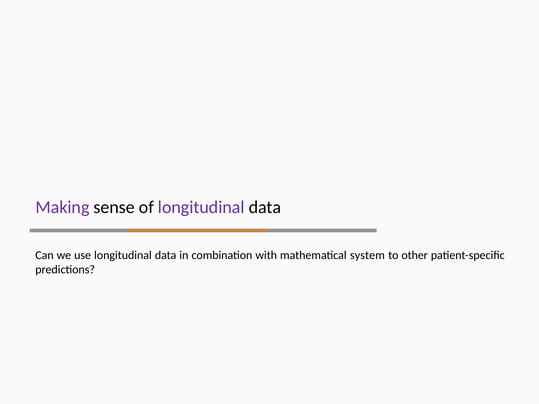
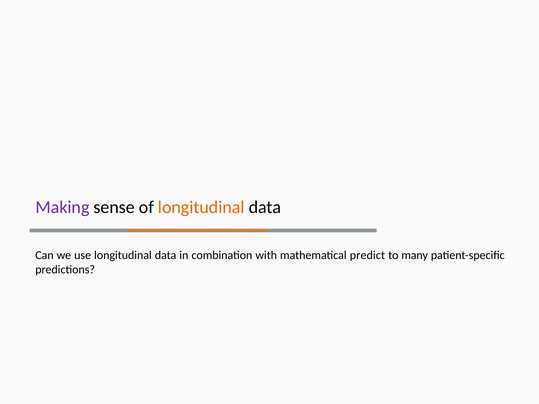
longitudinal colour: purple -> orange (201, 207)
system: system -> predict (367, 255)
other: other -> many (415, 255)
